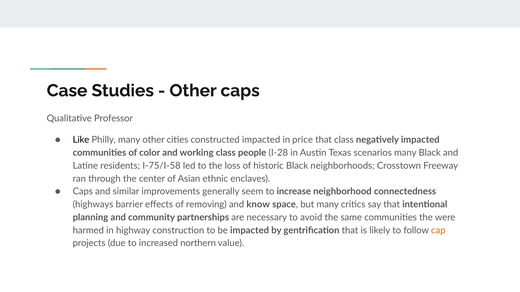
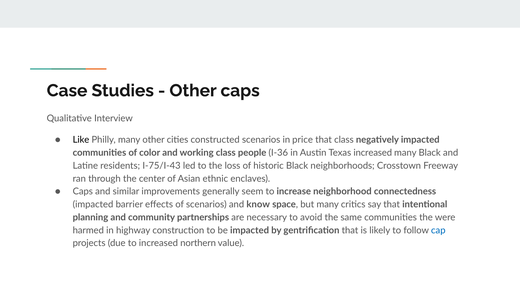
Professor: Professor -> Interview (113, 118)
constructed impacted: impacted -> scenarios (261, 140)
I-28: I-28 -> I-36 (278, 153)
Texas scenarios: scenarios -> increased (373, 153)
I-75/I-58: I-75/I-58 -> I-75/I-43 (162, 166)
highways: highways -> impacted (93, 205)
of removing: removing -> scenarios (206, 205)
cap colour: orange -> blue (438, 231)
